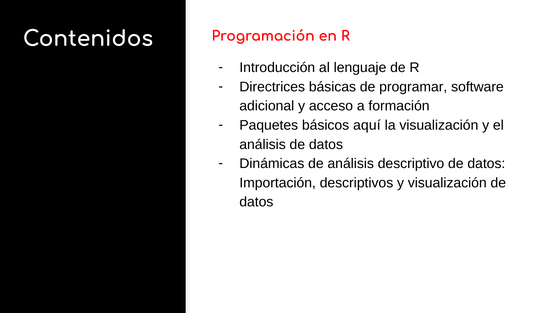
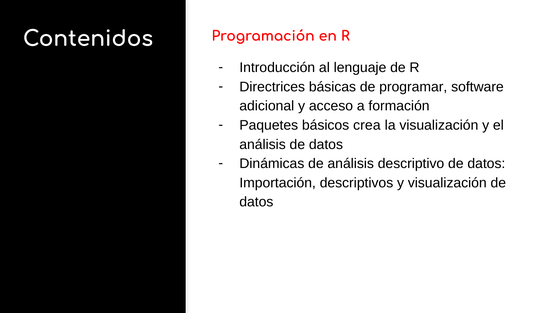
aquí: aquí -> crea (367, 125)
